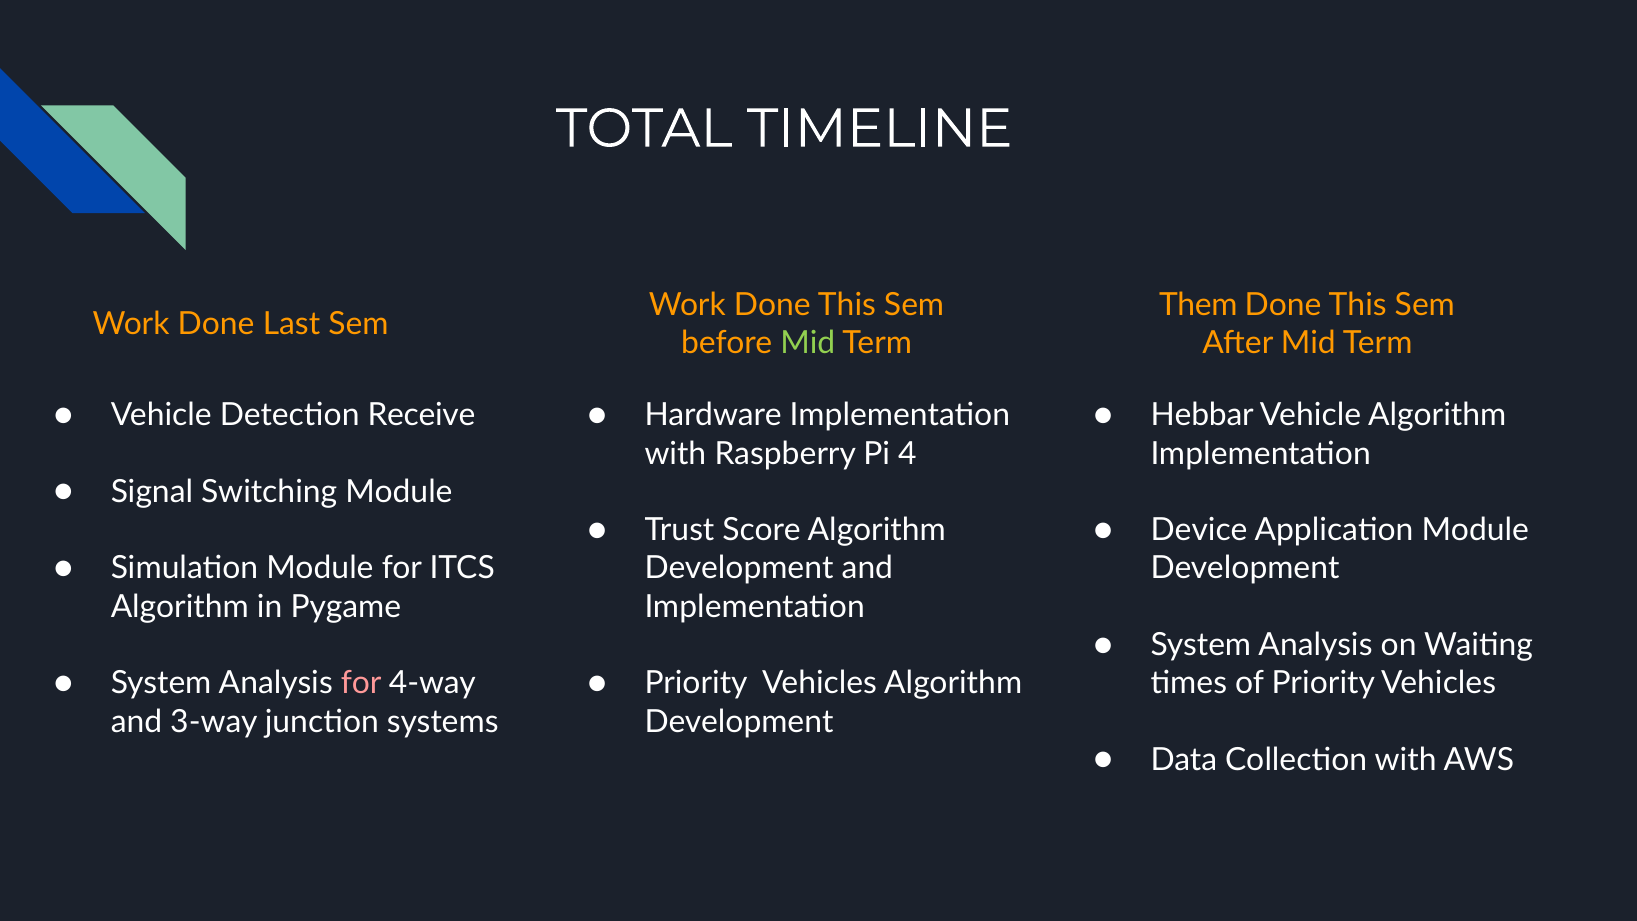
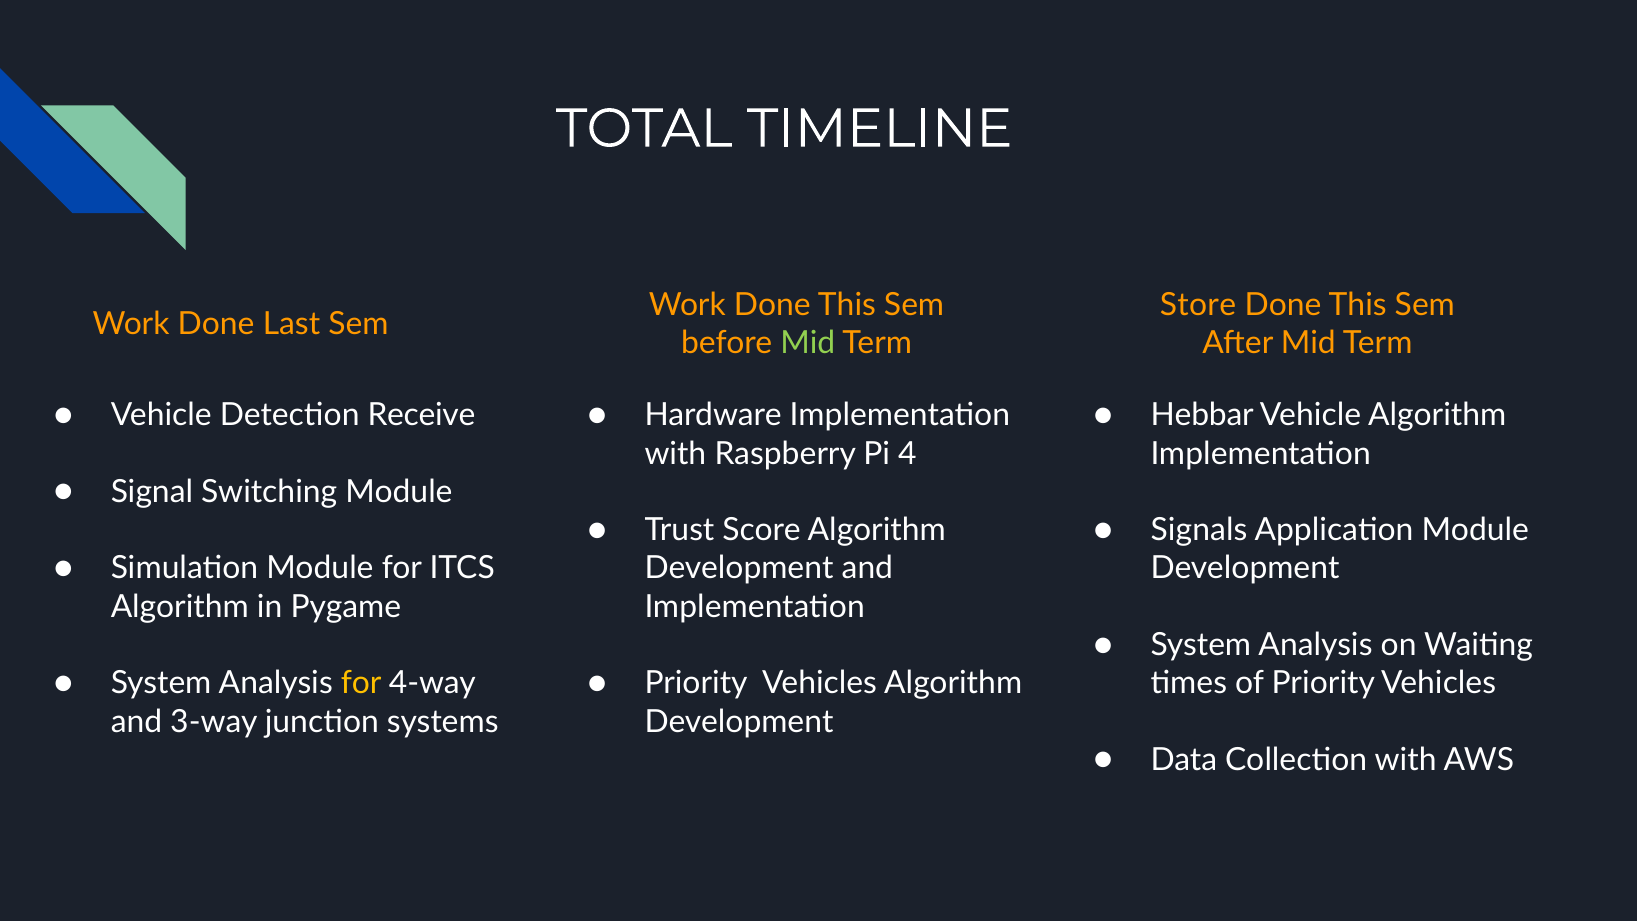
Them: Them -> Store (1198, 305)
Device: Device -> Signals (1199, 530)
for colour: pink -> yellow (361, 683)
